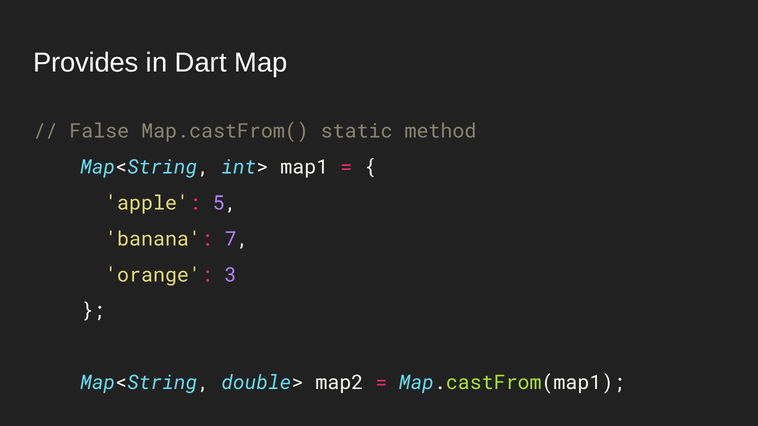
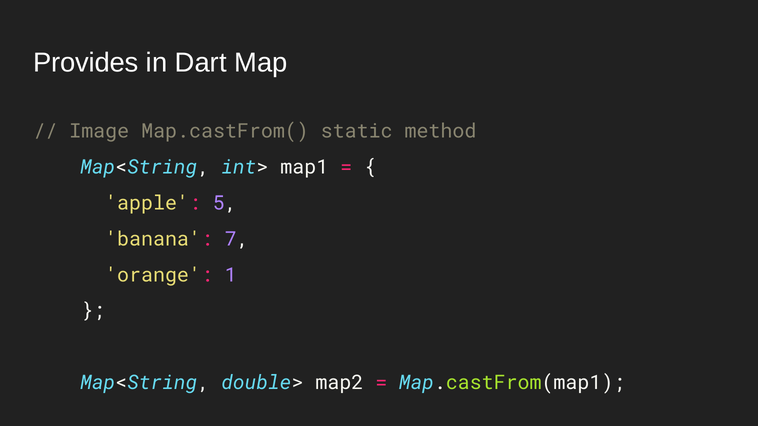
False: False -> Image (99, 131)
3: 3 -> 1 (231, 275)
